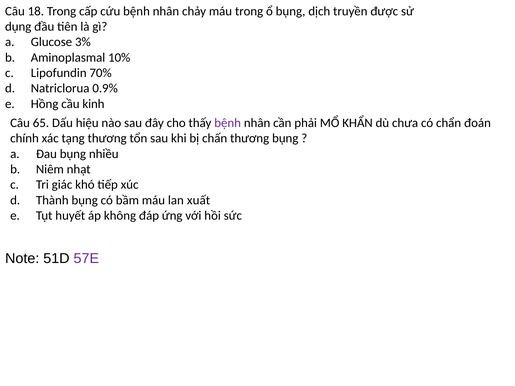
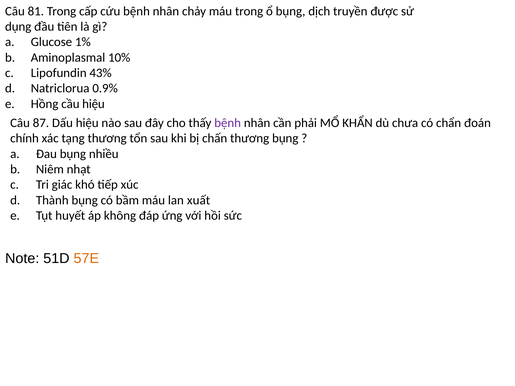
18: 18 -> 81 (36, 11)
3%: 3% -> 1% (83, 42)
70%: 70% -> 43% (101, 73)
cầu kinh: kinh -> hiệu (93, 104)
65: 65 -> 87 (41, 123)
57E colour: purple -> orange (86, 259)
